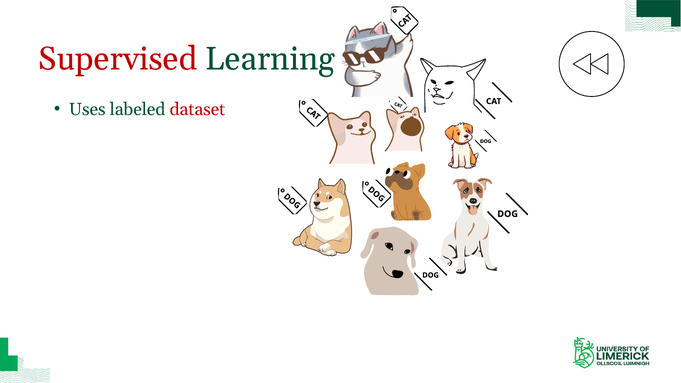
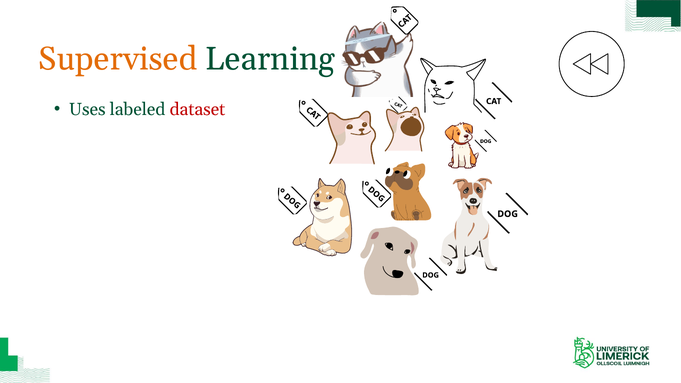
Supervised colour: red -> orange (118, 59)
